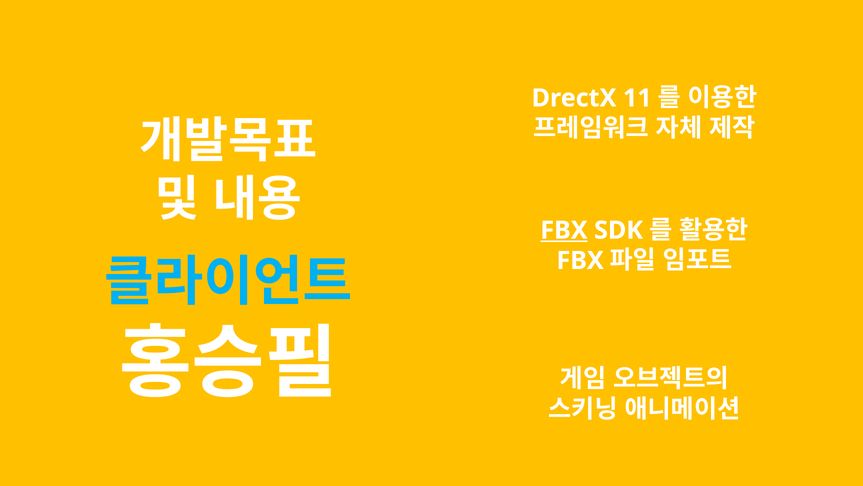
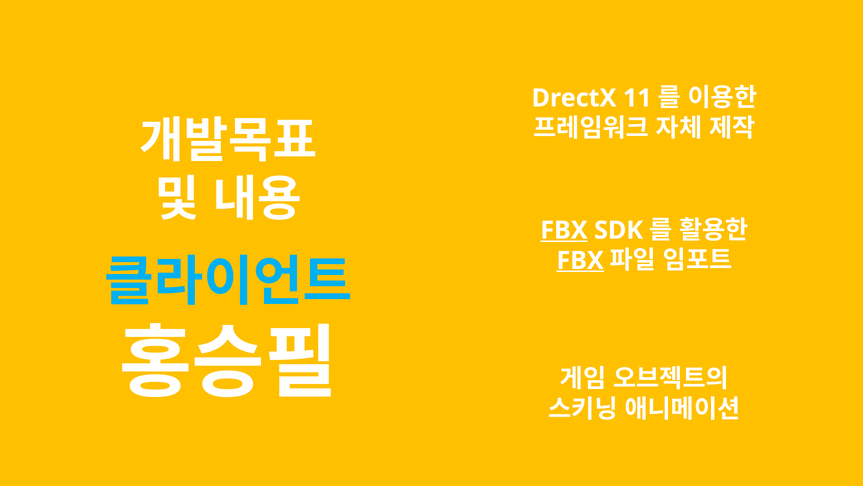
FBX underline: none -> present (580, 260)
